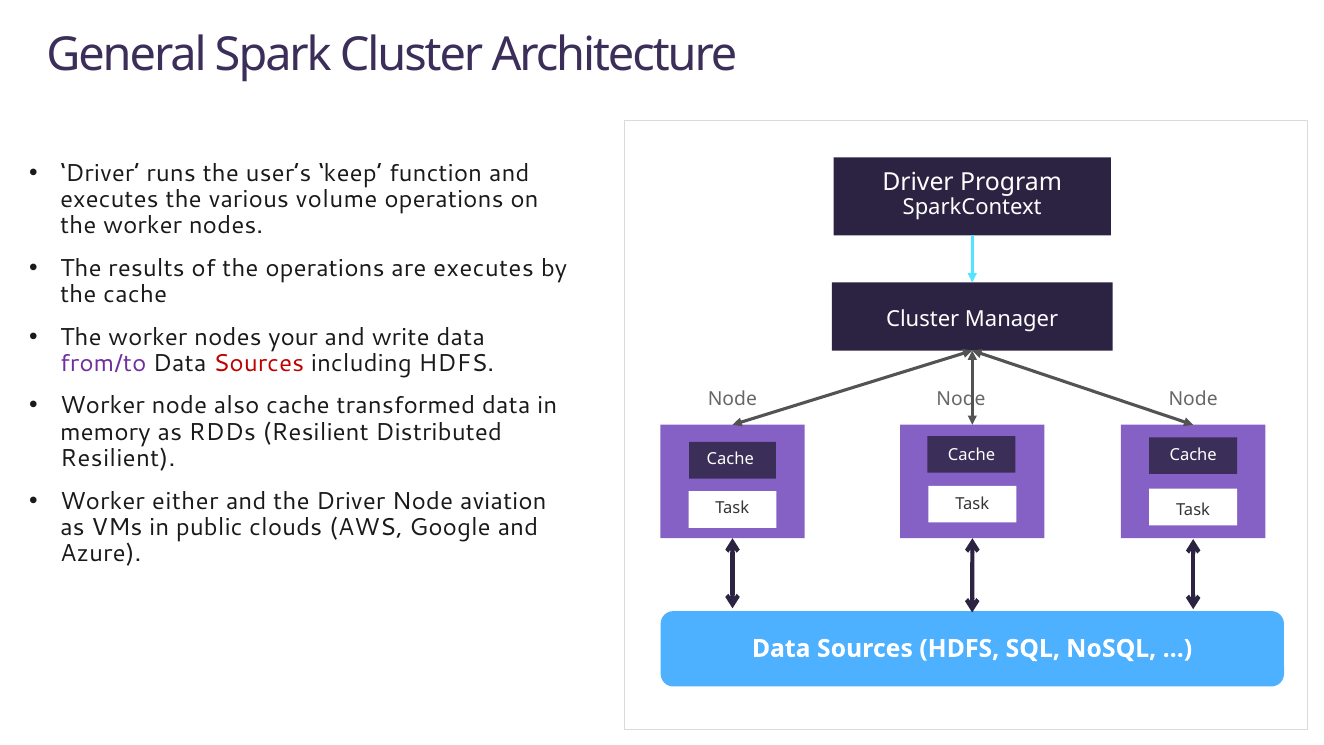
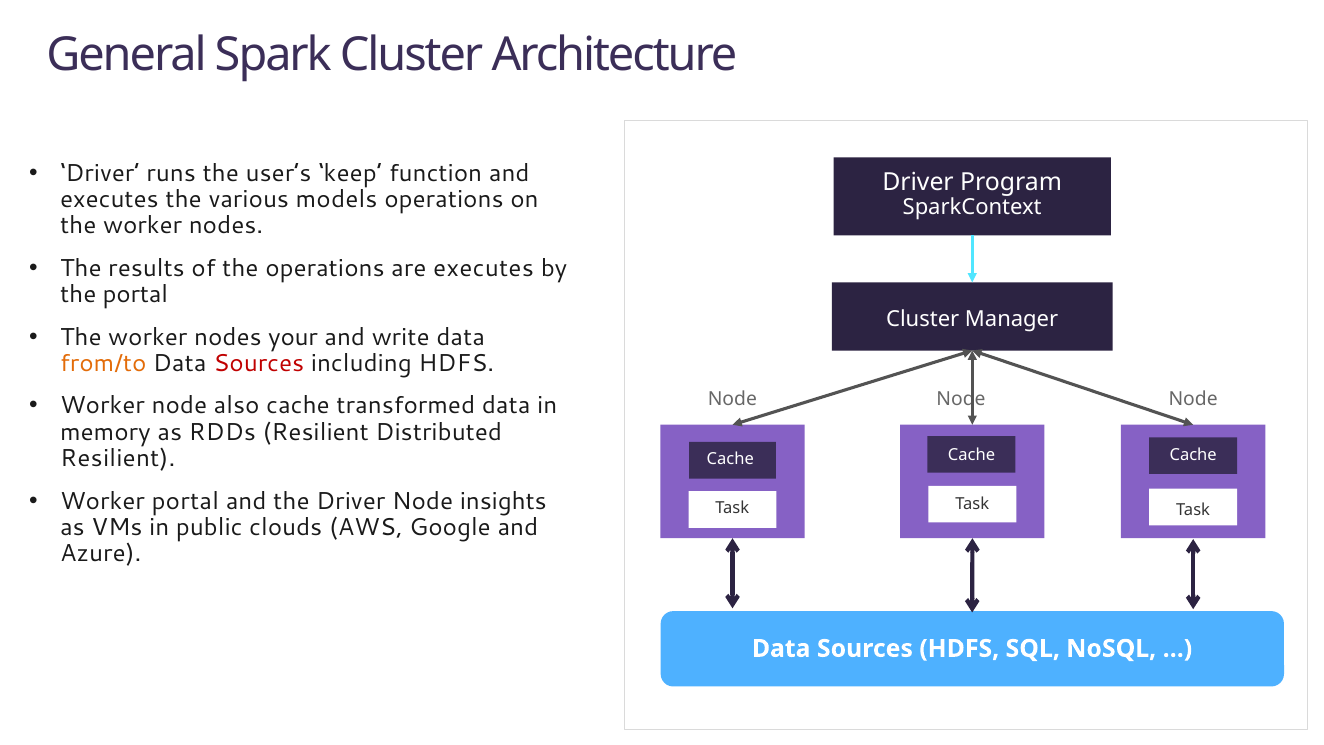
volume: volume -> models (337, 199)
the cache: cache -> portal (135, 294)
from/to colour: purple -> orange (103, 363)
Worker either: either -> portal (185, 501)
aviation: aviation -> insights (503, 501)
